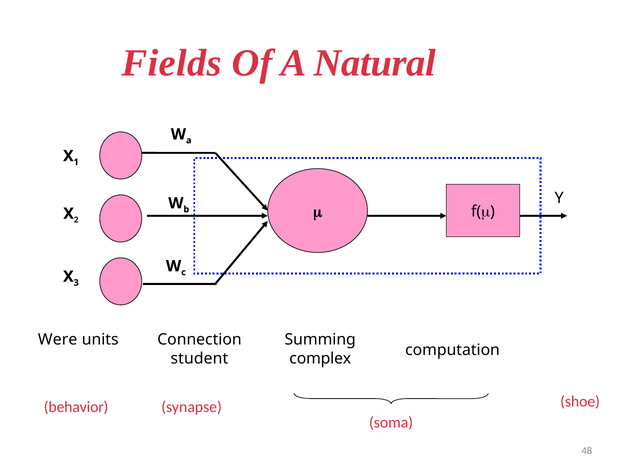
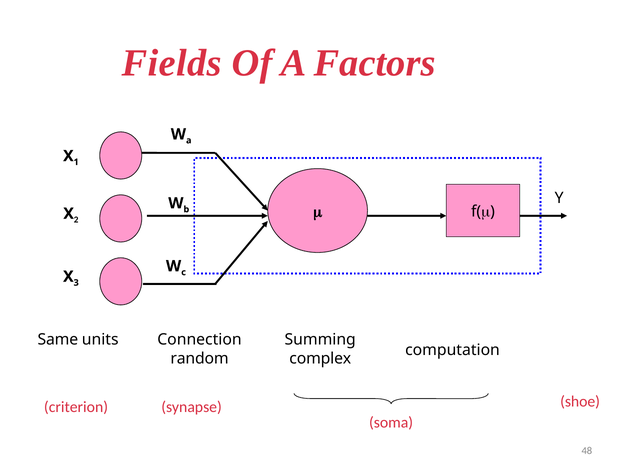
Natural: Natural -> Factors (375, 63)
Were: Were -> Same (58, 340)
student: student -> random (200, 359)
behavior: behavior -> criterion (76, 407)
